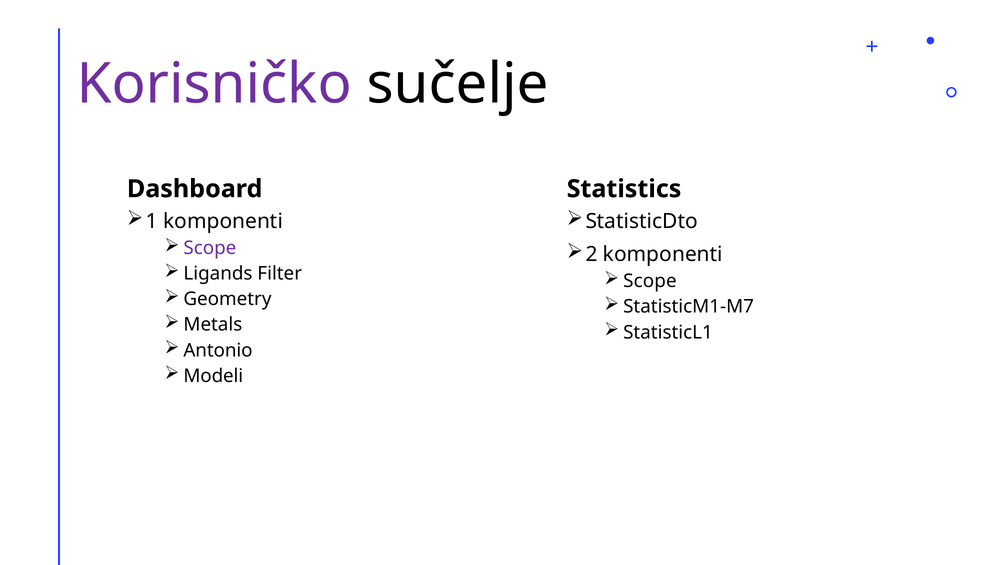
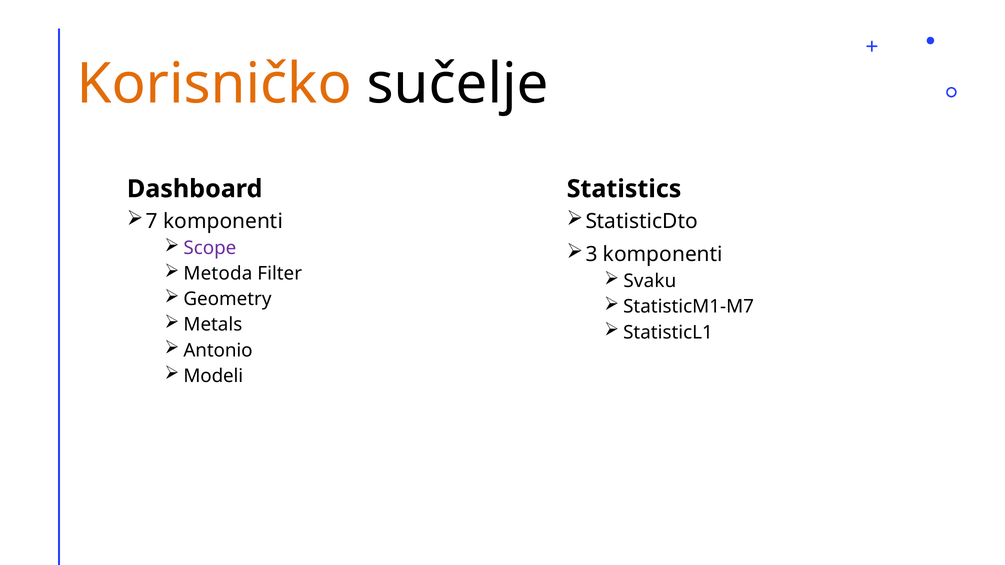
Korisničko colour: purple -> orange (214, 84)
1: 1 -> 7 (152, 221)
2: 2 -> 3 (592, 255)
Ligands: Ligands -> Metoda (218, 274)
Scope: Scope -> Svaku (650, 281)
